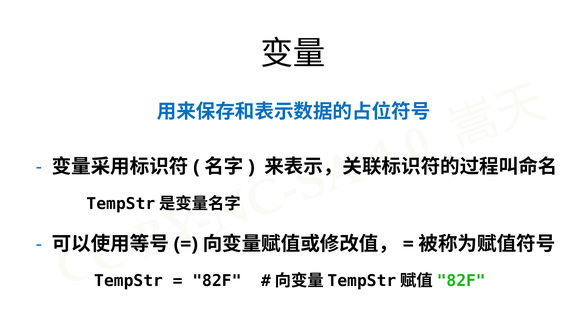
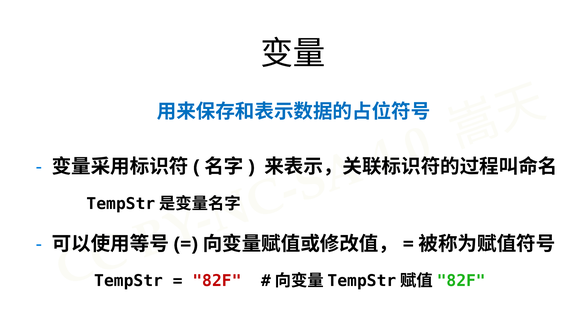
82F colour: black -> red (217, 281)
